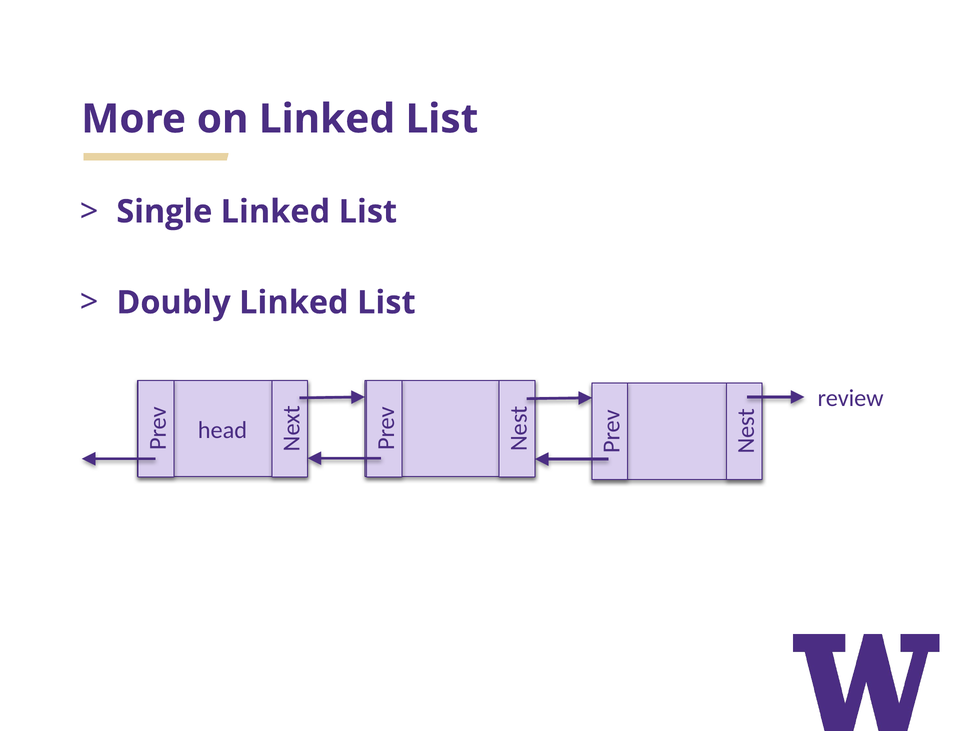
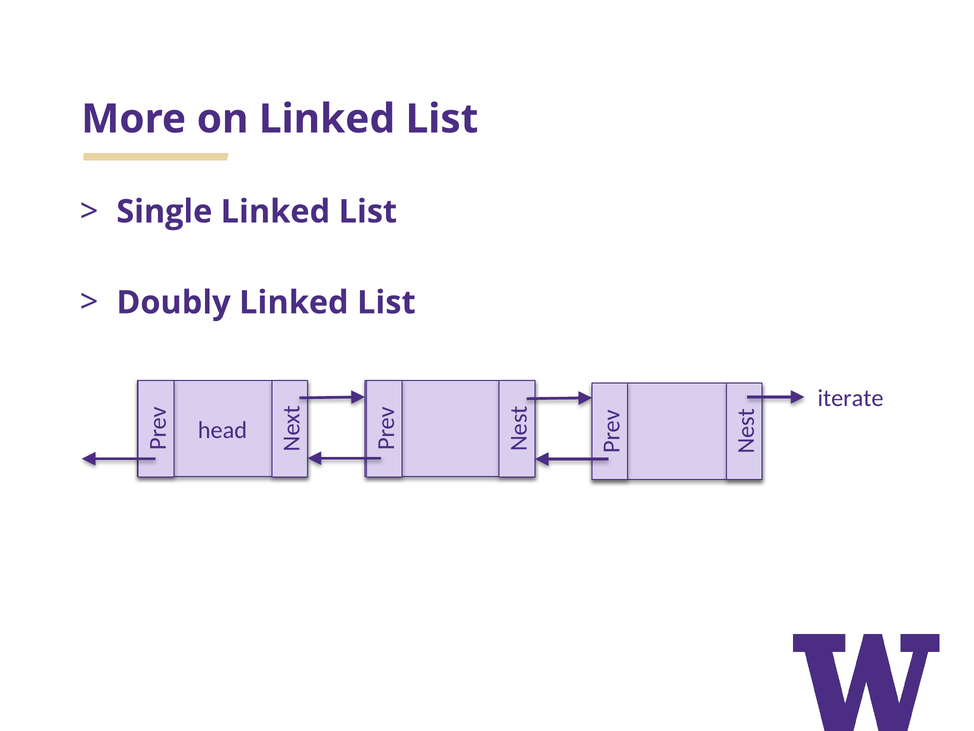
review: review -> iterate (850, 398)
